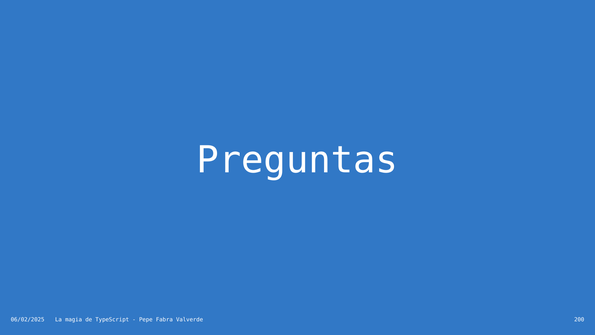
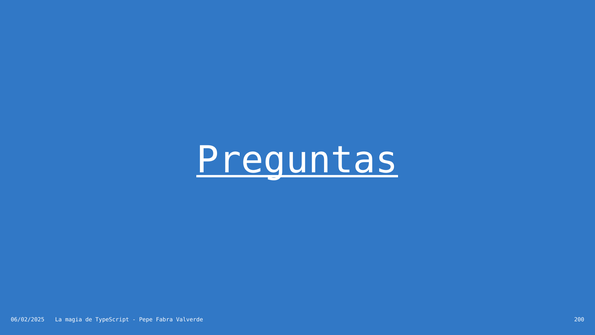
Preguntas underline: none -> present (297, 160)
